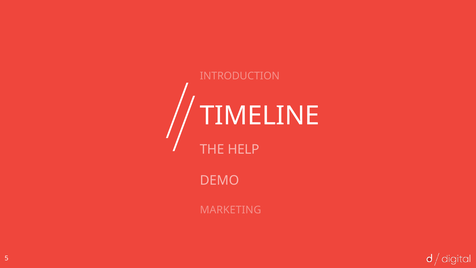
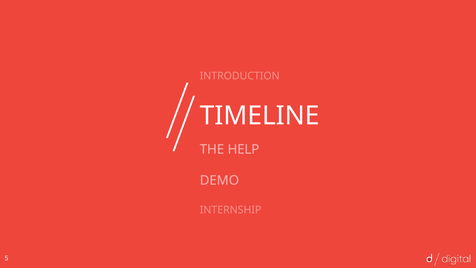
MARKETING: MARKETING -> INTERNSHIP (231, 210)
